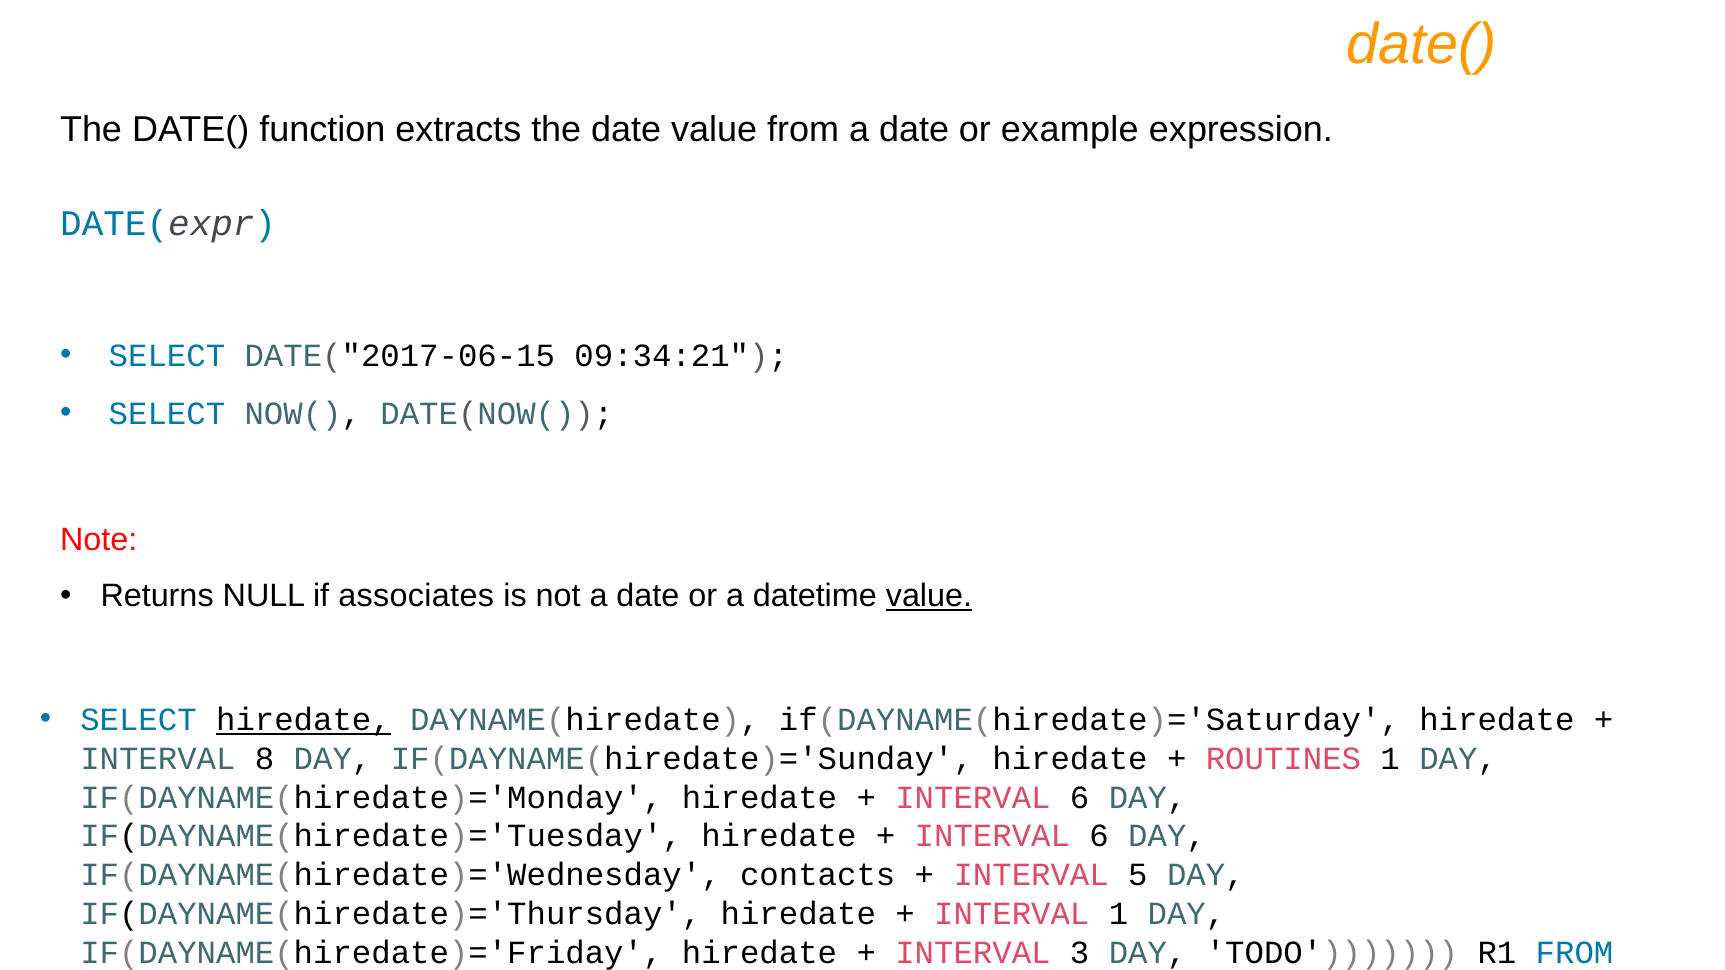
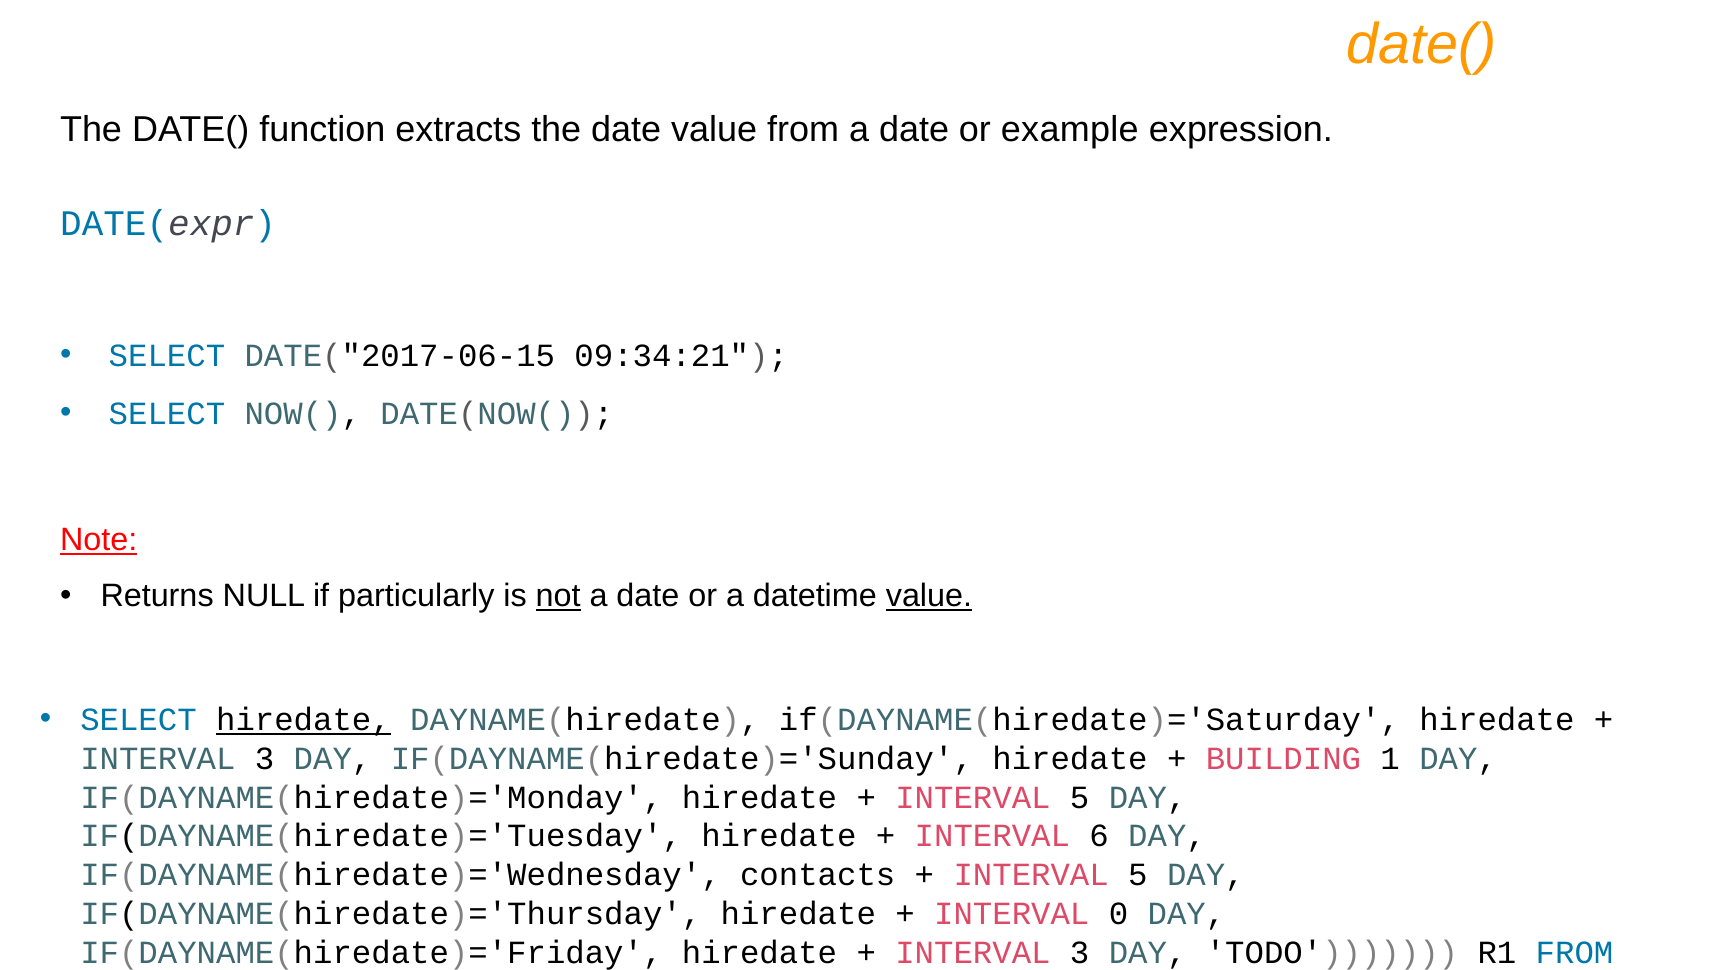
Note underline: none -> present (99, 540)
associates: associates -> particularly (416, 596)
not underline: none -> present (558, 596)
8: 8 -> 3 (265, 759)
ROUTINES: ROUTINES -> BUILDING (1283, 759)
6: 6 -> 5 (1080, 798)
INTERVAL 1: 1 -> 0 (1118, 914)
